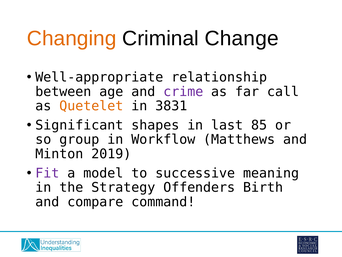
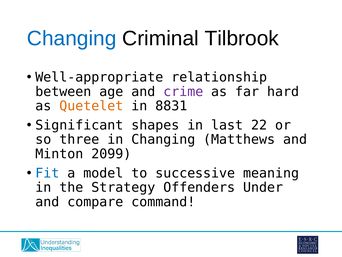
Changing colour: orange -> blue (72, 38)
Change: Change -> Tilbrook (242, 38)
call: call -> hard (283, 91)
3831: 3831 -> 8831 (171, 106)
85: 85 -> 22 (259, 125)
group: group -> three (79, 139)
in Workflow: Workflow -> Changing (163, 139)
2019: 2019 -> 2099 (111, 154)
Fit colour: purple -> blue (47, 173)
Birth: Birth -> Under (263, 187)
